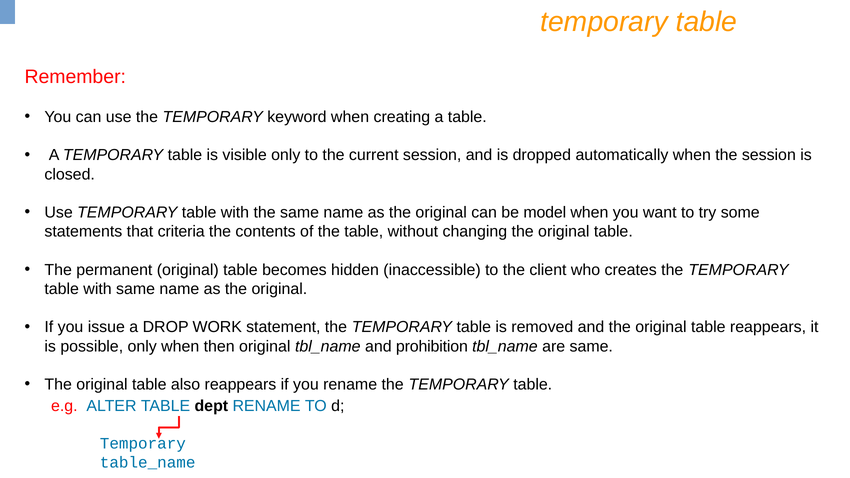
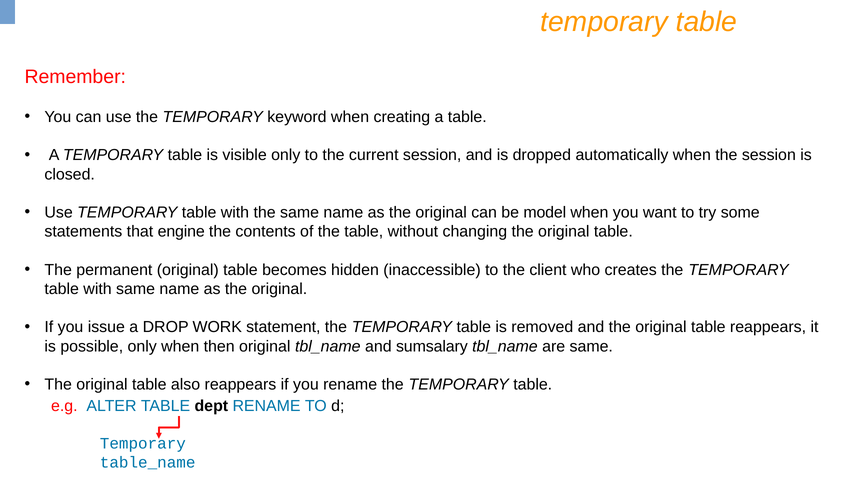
criteria: criteria -> engine (181, 232)
prohibition: prohibition -> sumsalary (432, 346)
